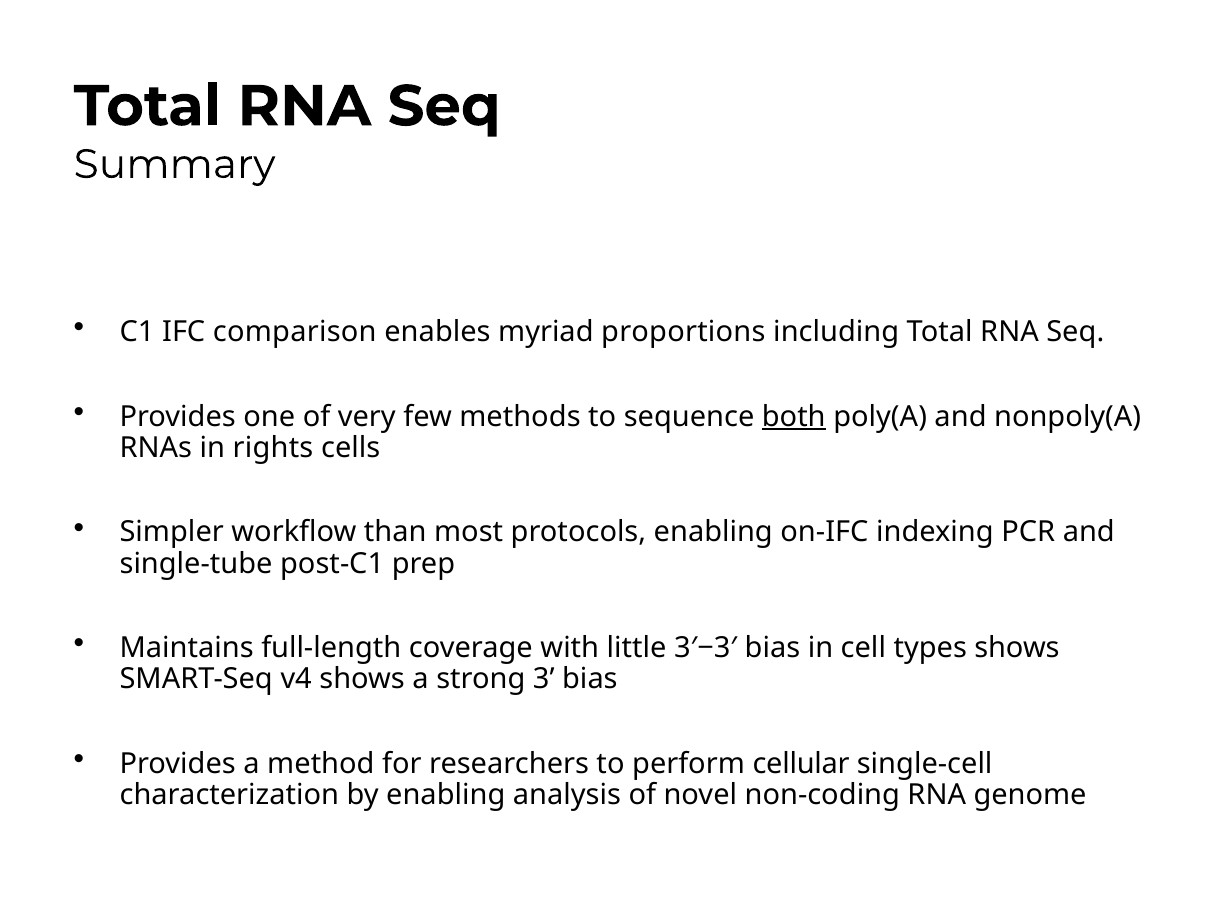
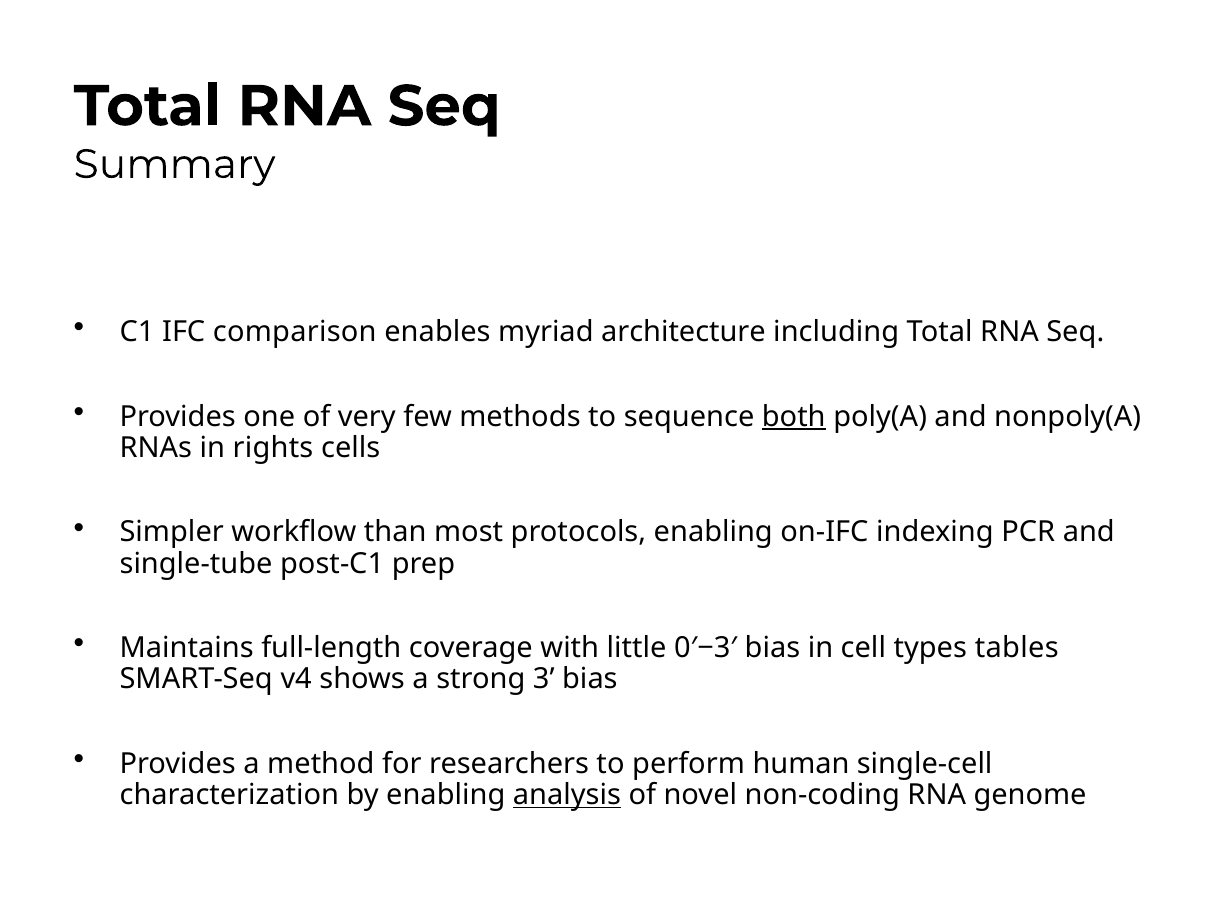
proportions: proportions -> architecture (683, 332)
3′−3′: 3′−3′ -> 0′−3′ (706, 648)
types shows: shows -> tables (1017, 648)
cellular: cellular -> human (801, 764)
analysis underline: none -> present (567, 795)
